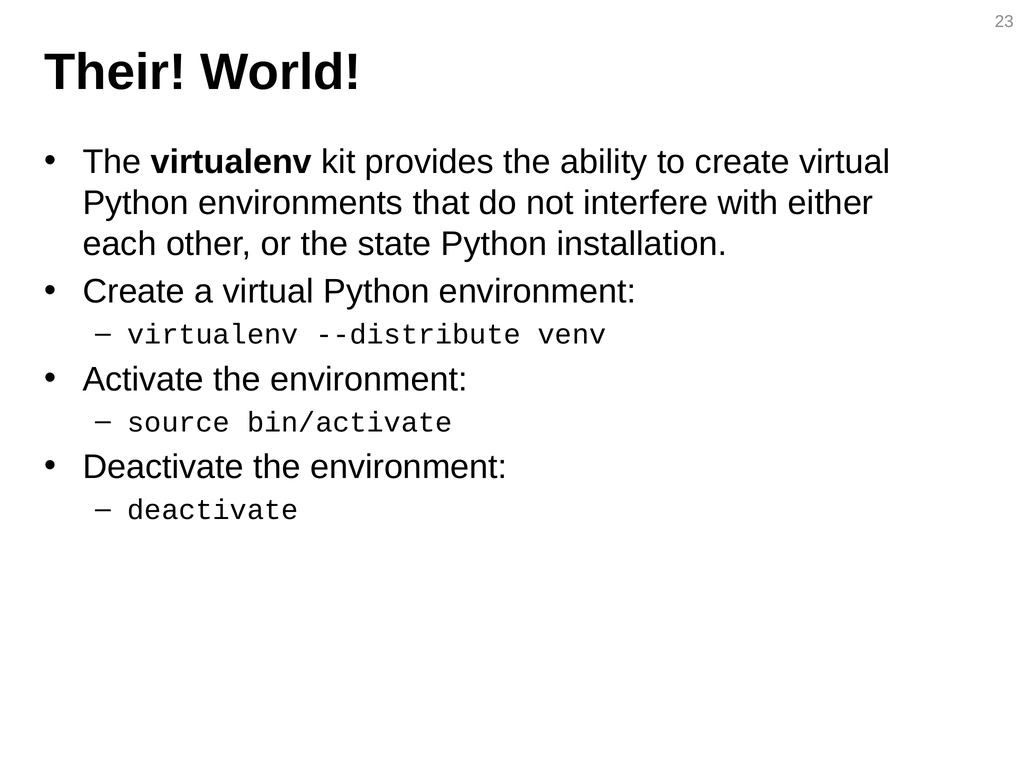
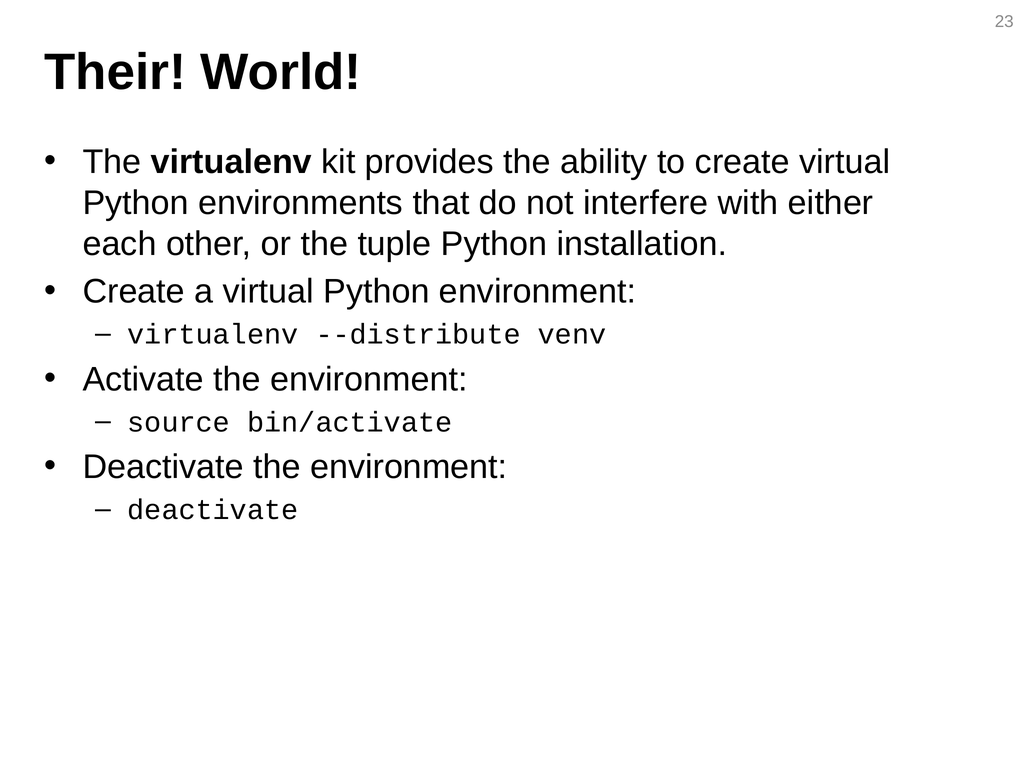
state: state -> tuple (395, 244)
